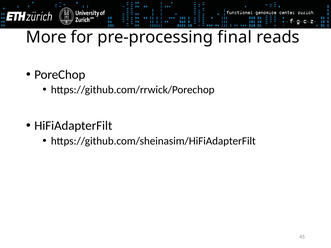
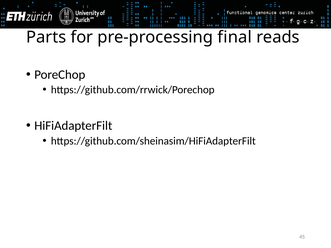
More: More -> Parts (46, 37)
